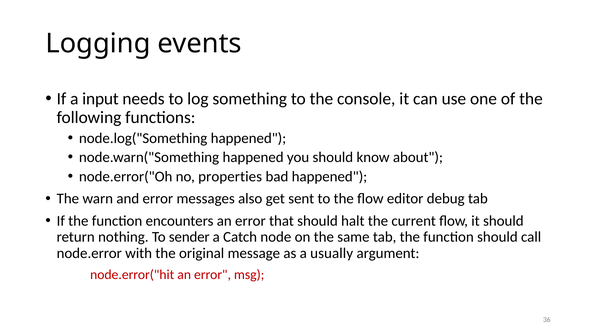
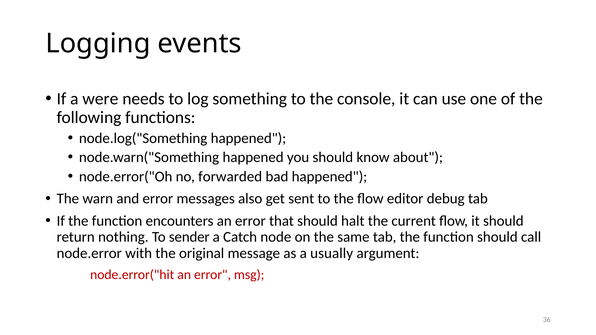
input: input -> were (100, 99)
properties: properties -> forwarded (230, 177)
